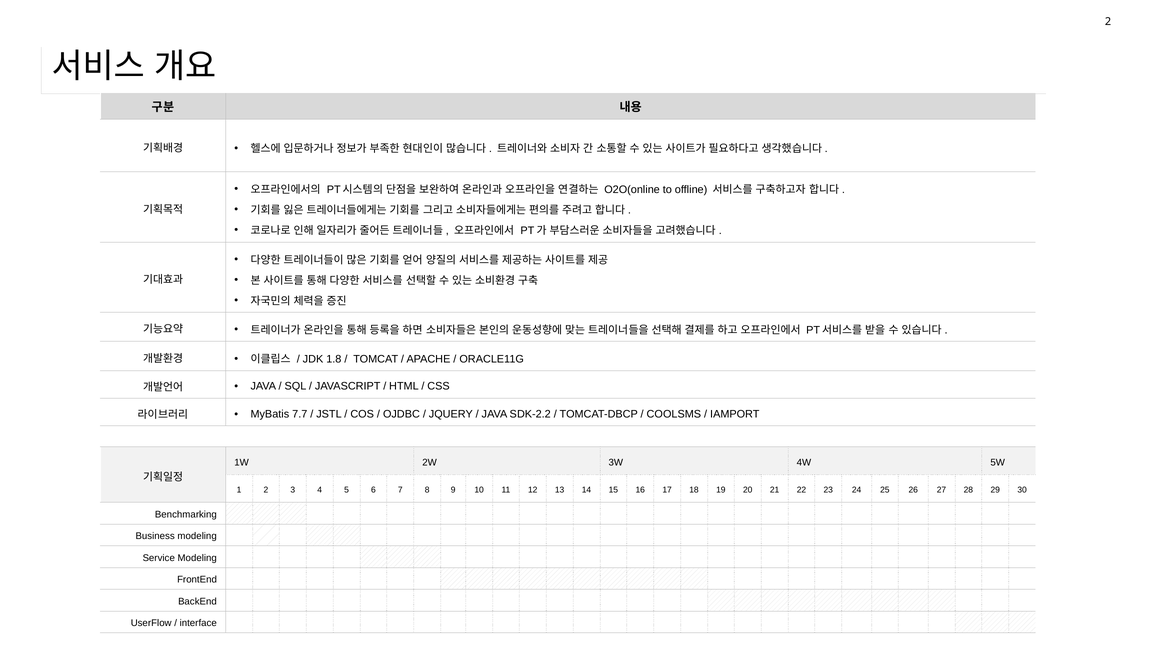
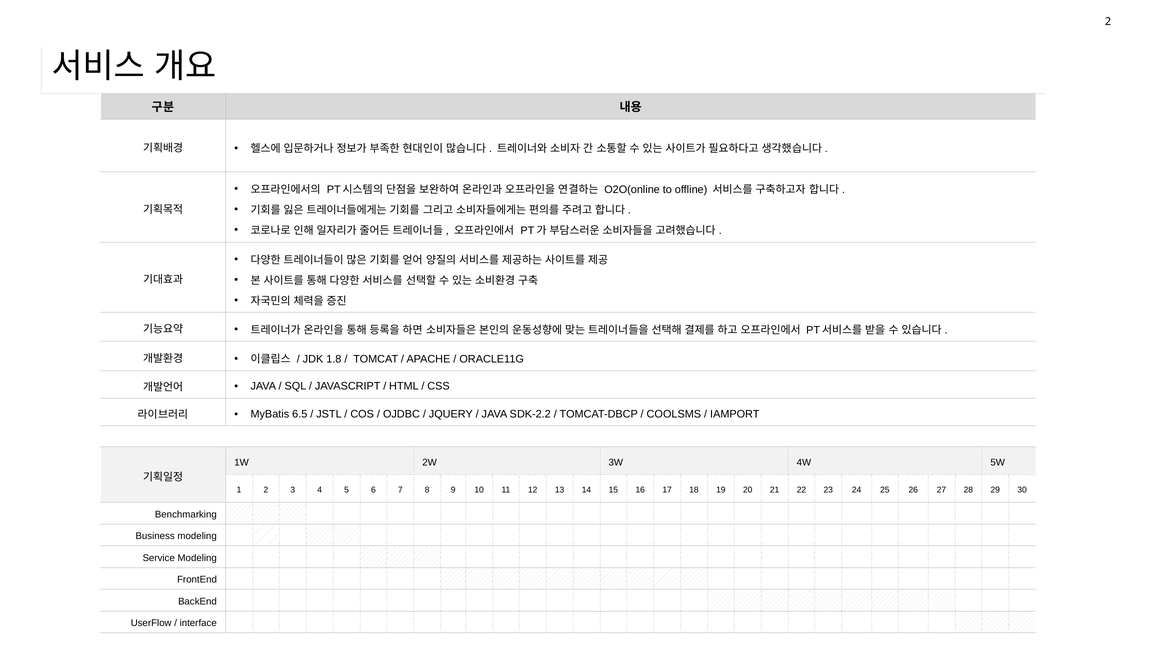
7.7: 7.7 -> 6.5 (300, 414)
